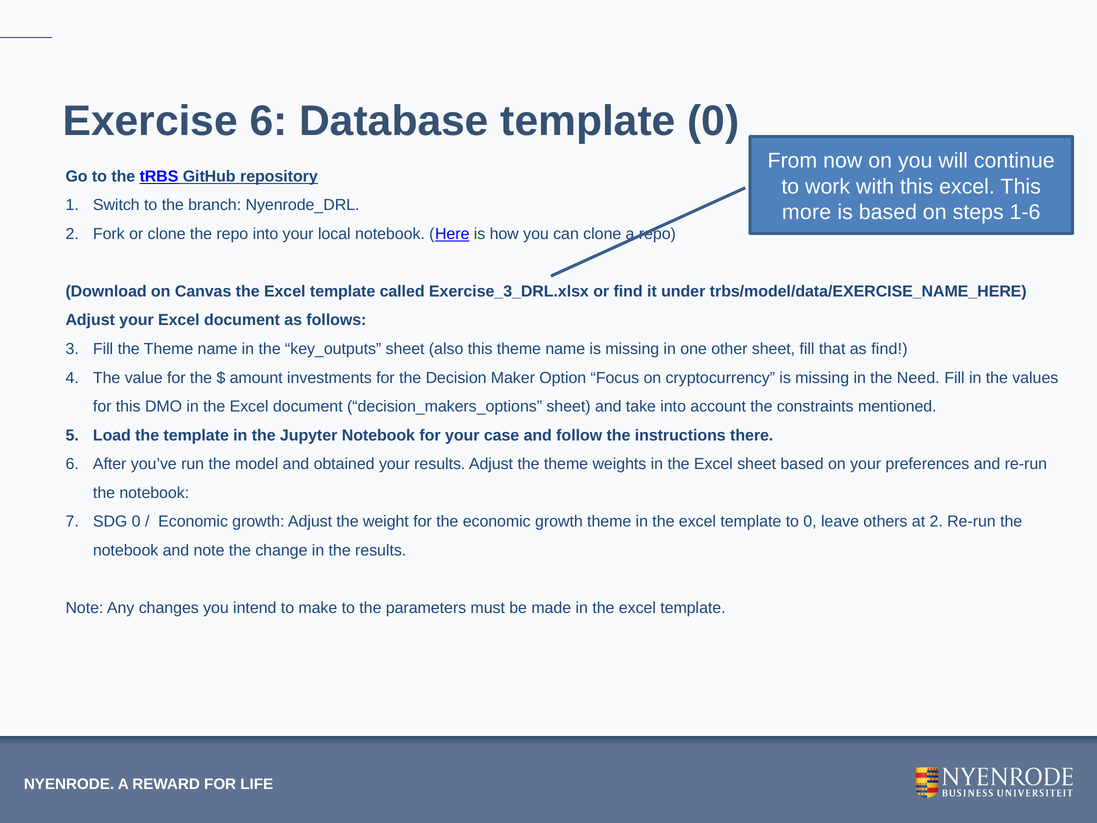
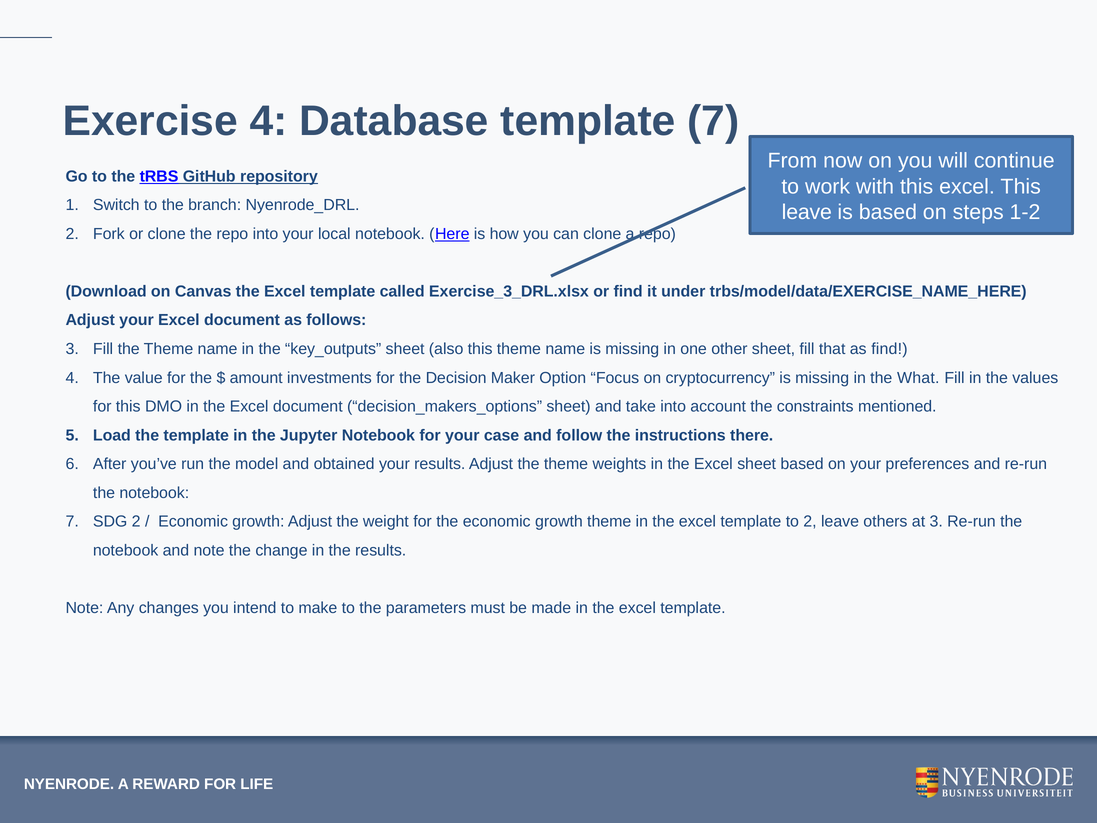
Exercise 6: 6 -> 4 (269, 121)
template 0: 0 -> 7 (713, 121)
more: more -> leave (807, 212)
1-6: 1-6 -> 1-2 (1025, 212)
Need: Need -> What (918, 378)
SDG 0: 0 -> 2 (136, 521)
to 0: 0 -> 2 (810, 521)
at 2: 2 -> 3 (936, 521)
